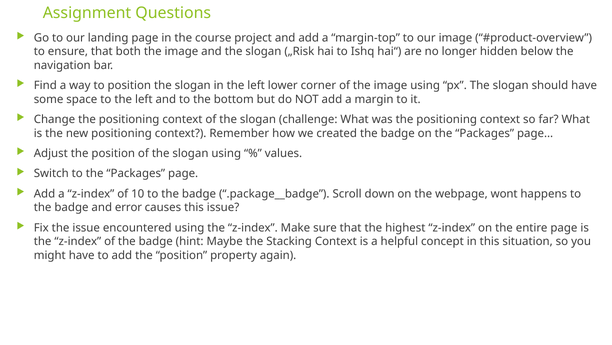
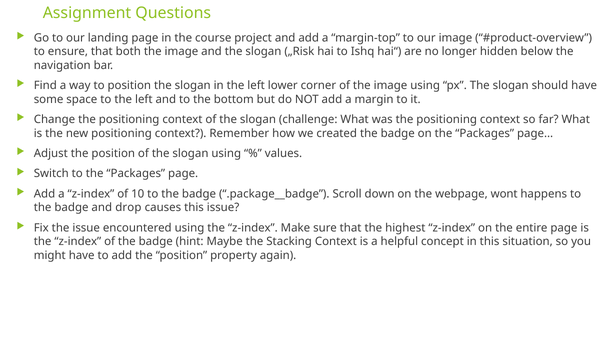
error: error -> drop (128, 207)
